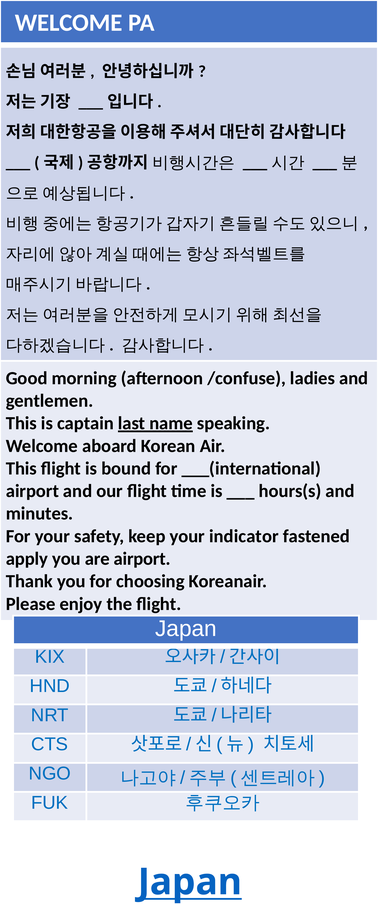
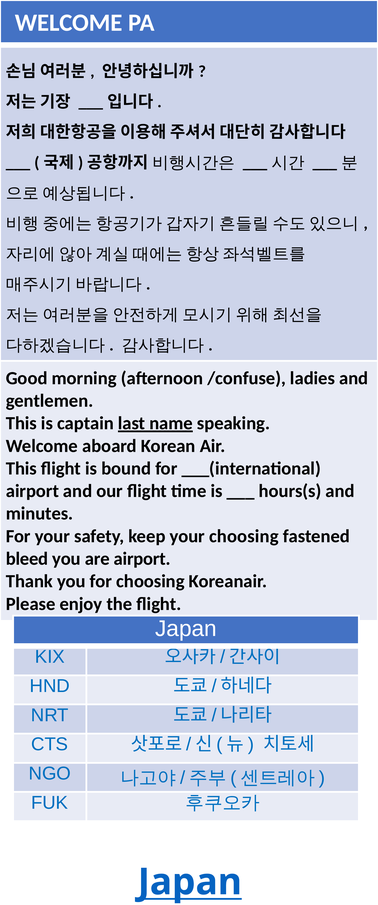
your indicator: indicator -> choosing (244, 536)
apply: apply -> bleed (27, 558)
